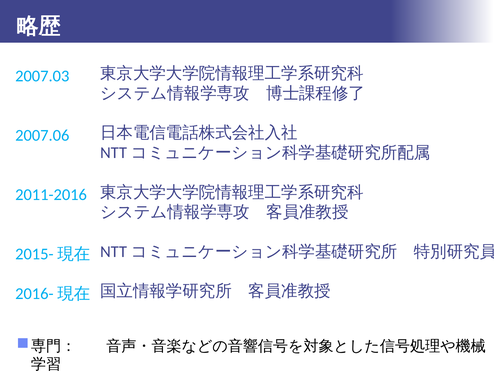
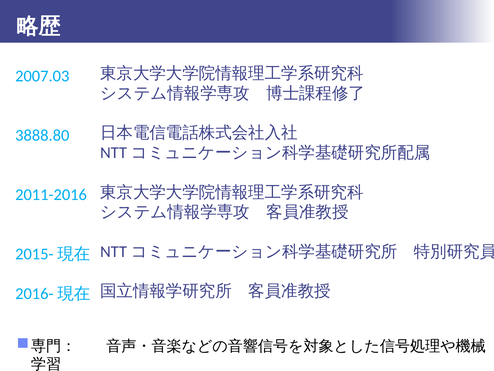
2007.06: 2007.06 -> 3888.80 (42, 135)
